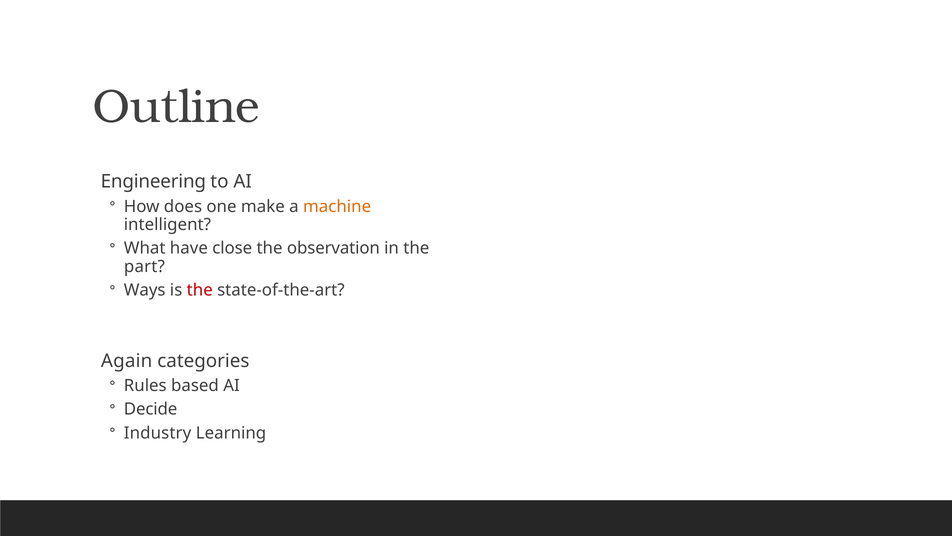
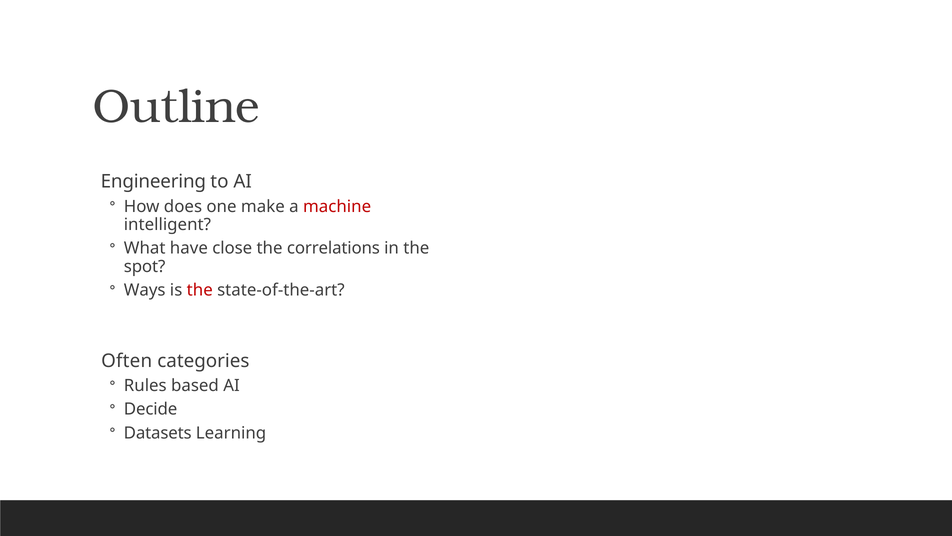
machine colour: orange -> red (337, 206)
observation: observation -> correlations (333, 248)
part: part -> spot (145, 266)
Again: Again -> Often (127, 361)
Industry: Industry -> Datasets (158, 433)
